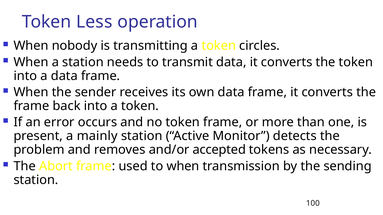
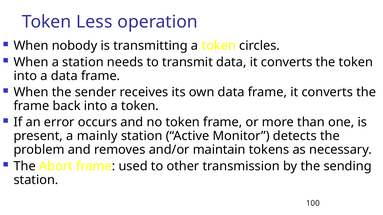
accepted: accepted -> maintain (219, 150)
to when: when -> other (183, 166)
